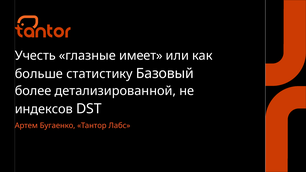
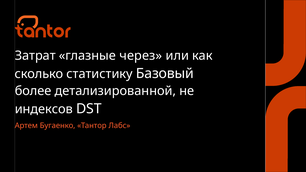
Учесть: Учесть -> Затрат (35, 56)
имеет: имеет -> через (141, 56)
больше: больше -> сколько (39, 74)
